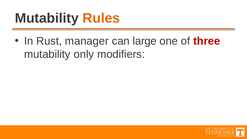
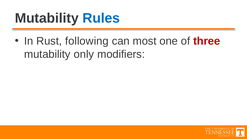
Rules colour: orange -> blue (101, 18)
manager: manager -> following (87, 41)
large: large -> most (145, 41)
